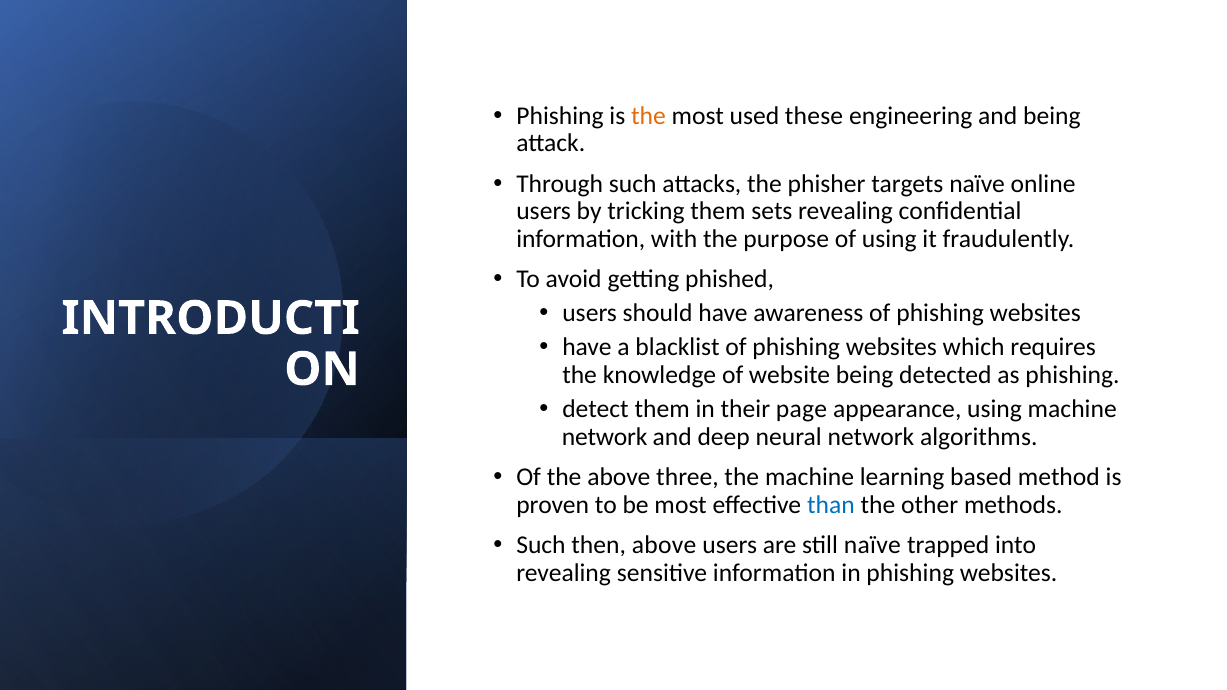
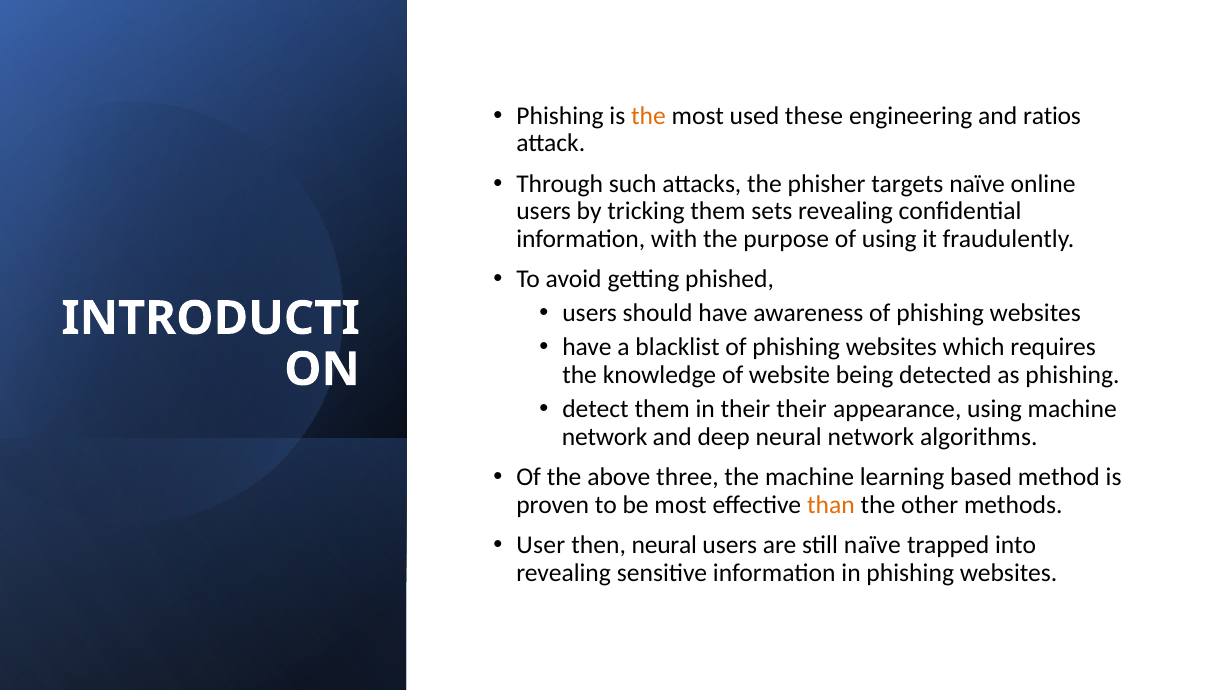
and being: being -> ratios (1052, 116)
their page: page -> their (801, 409)
than colour: blue -> orange (831, 505)
Such: Such -> User (541, 545)
then above: above -> neural (664, 545)
